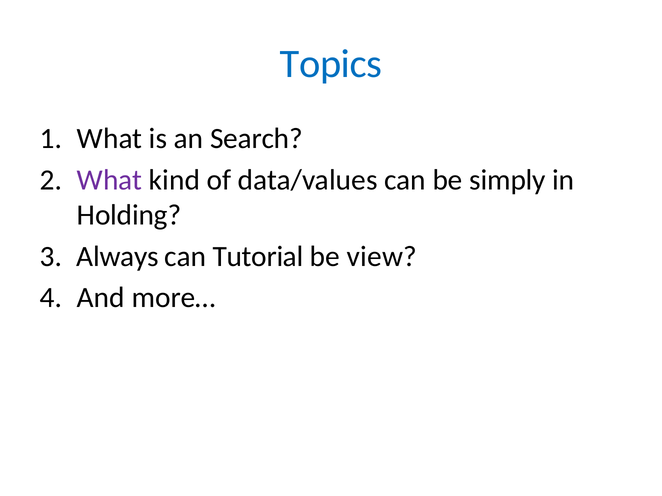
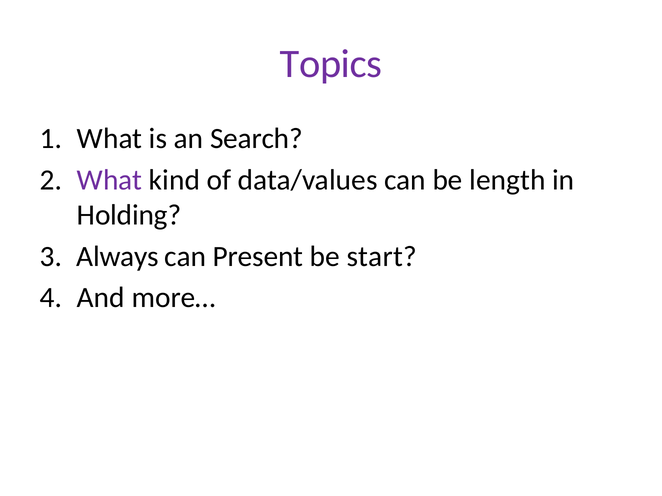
Topics colour: blue -> purple (331, 64)
simply: simply -> length (507, 180)
Tutorial: Tutorial -> Present (258, 257)
view: view -> start (382, 257)
